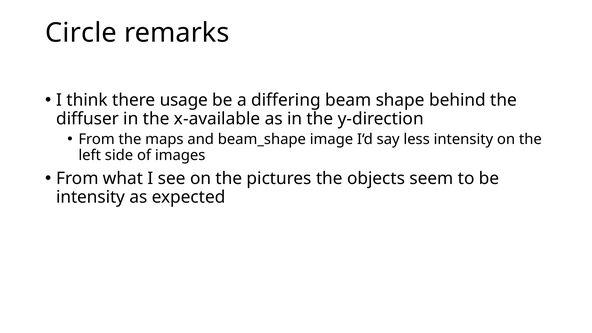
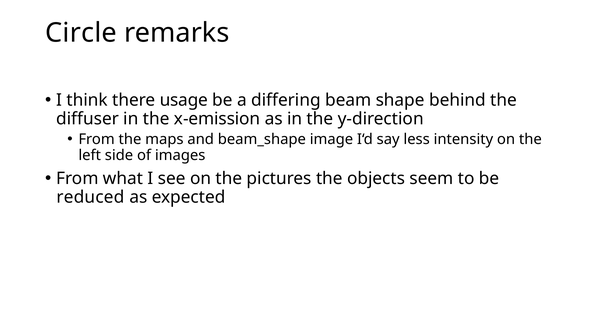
x-available: x-available -> x-emission (217, 119)
intensity: intensity -> reduced (90, 197)
